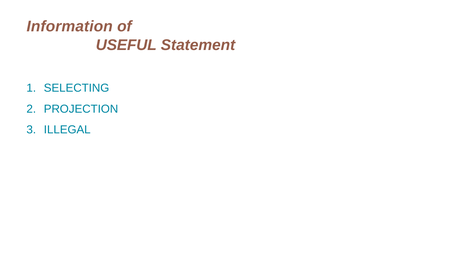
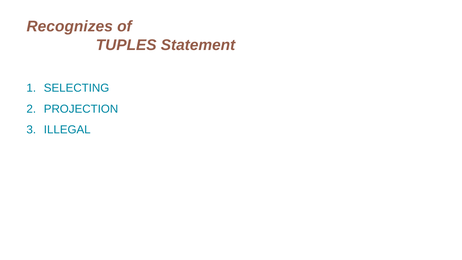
Information: Information -> Recognizes (70, 26)
USEFUL: USEFUL -> TUPLES (126, 45)
